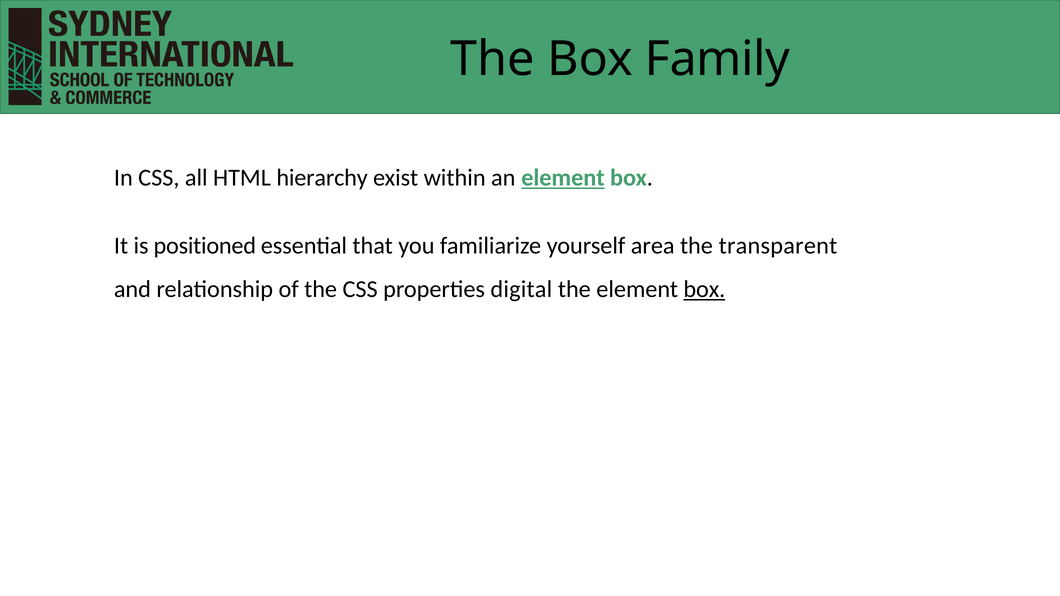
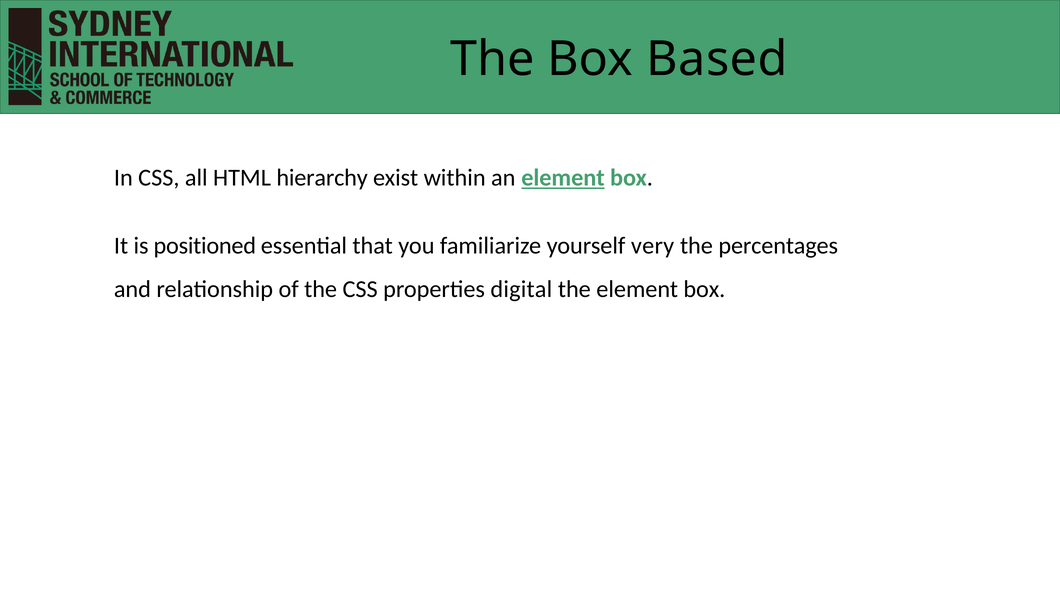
Family: Family -> Based (717, 59)
area: area -> very (653, 246)
transparent: transparent -> percentages (778, 246)
box underline: present -> none (704, 290)
